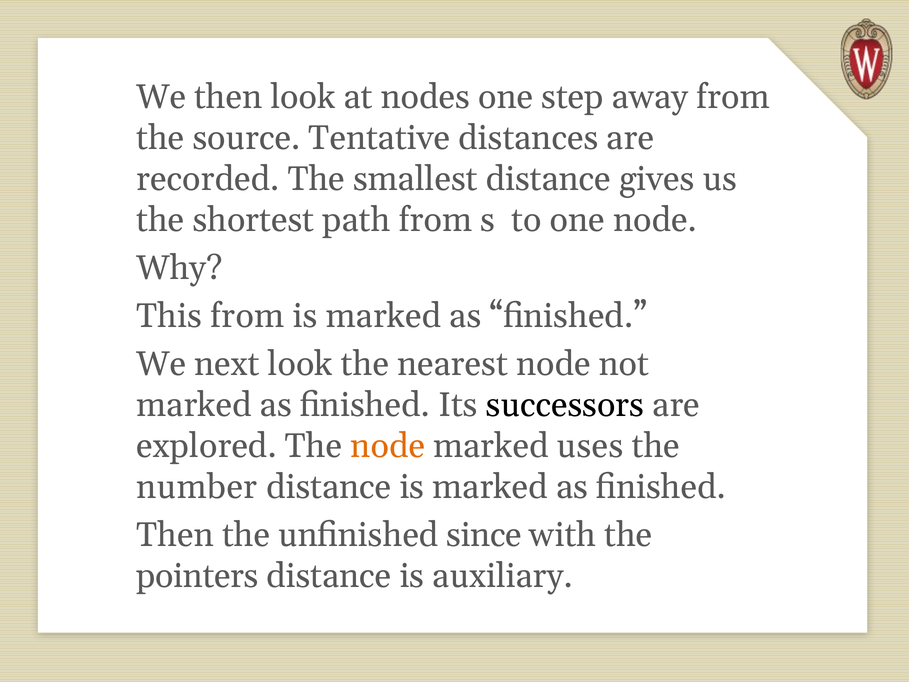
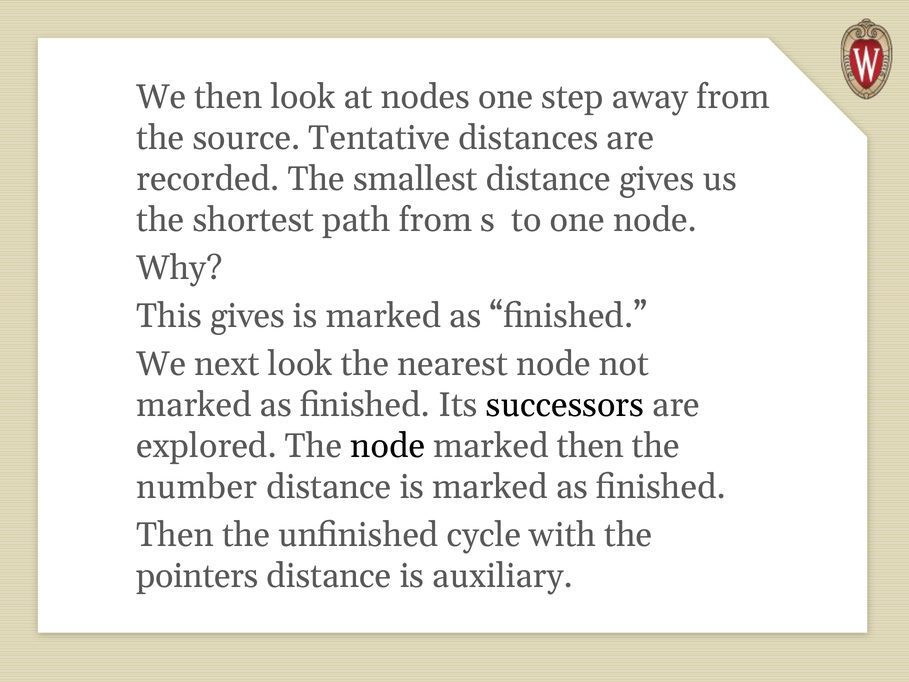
This from: from -> gives (247, 316)
node colour: orange -> black (388, 446)
marked uses: uses -> then (590, 446)
since: since -> cycle (484, 535)
